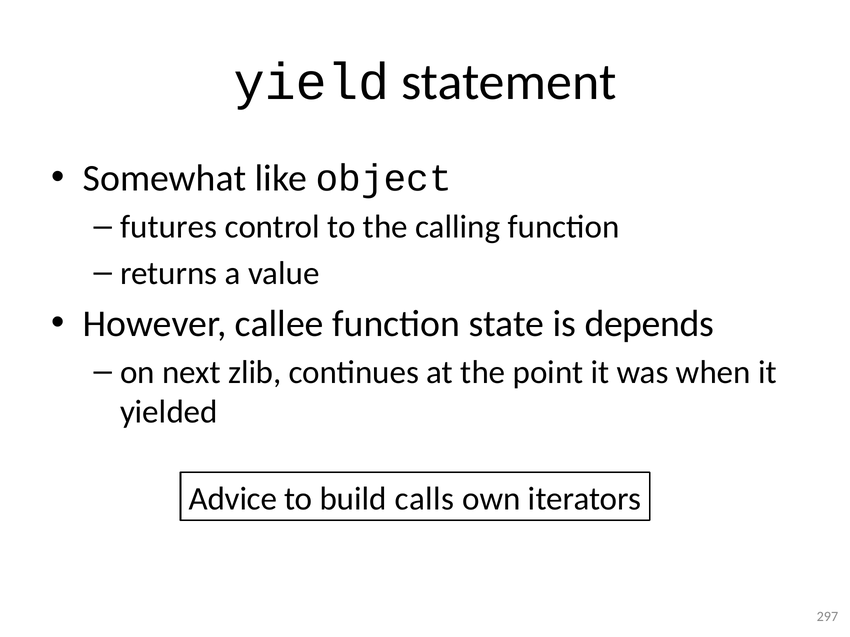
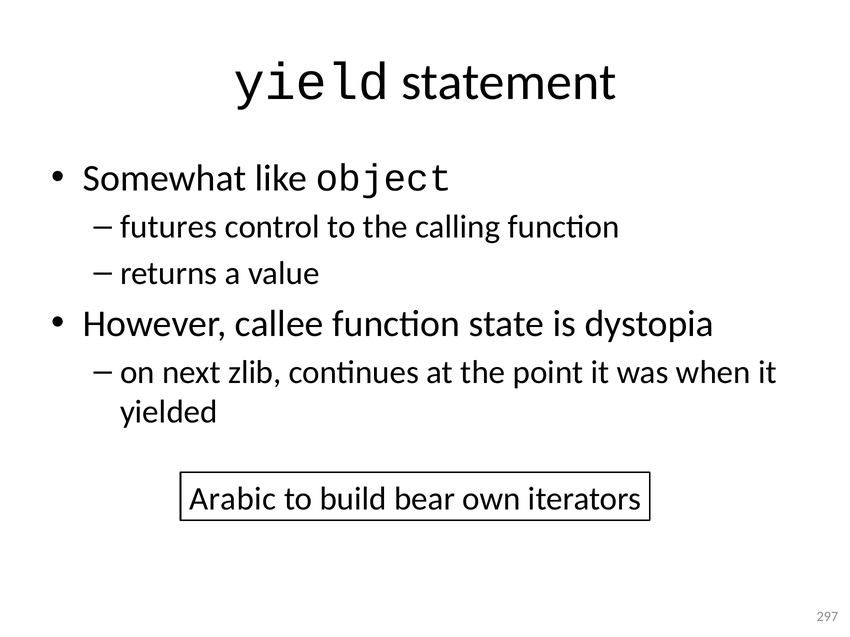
depends: depends -> dystopia (649, 324)
Advice: Advice -> Arabic (233, 499)
calls: calls -> bear (425, 499)
